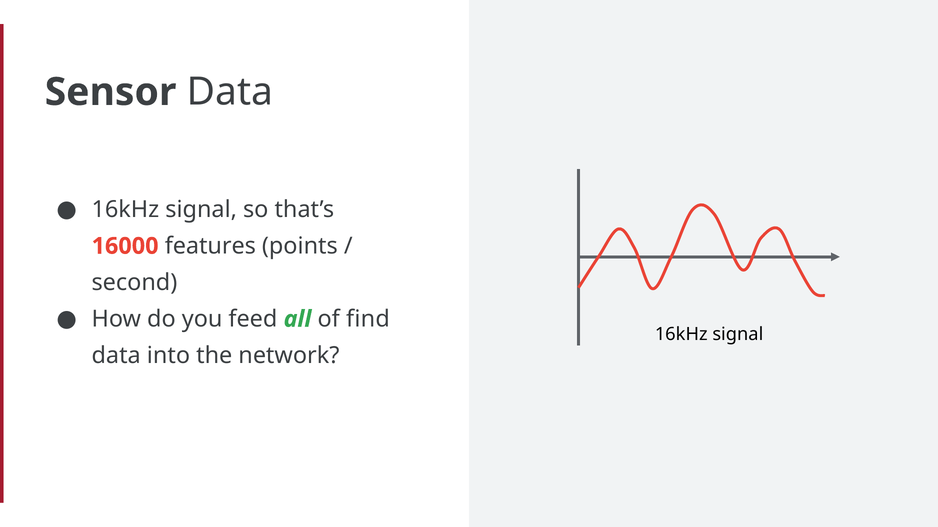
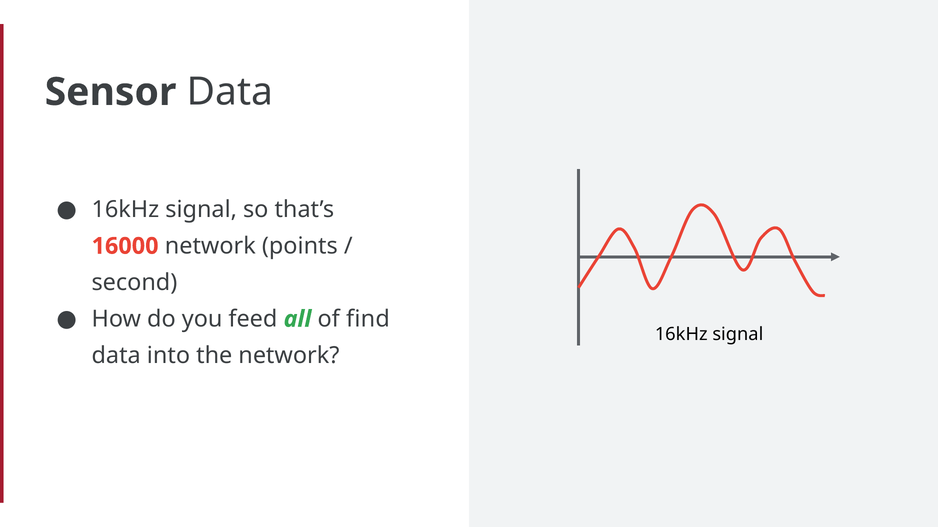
16000 features: features -> network (210, 246)
